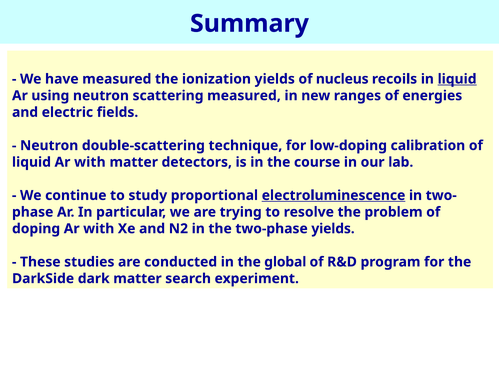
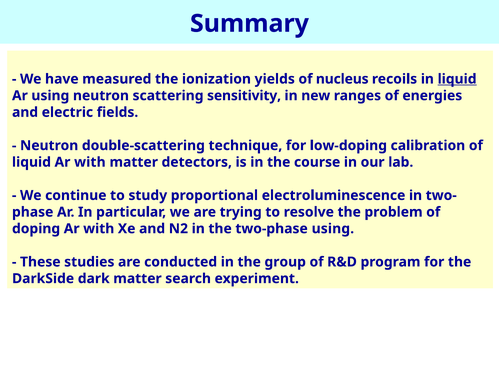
scattering measured: measured -> sensitivity (244, 96)
electroluminescence underline: present -> none (334, 196)
two-phase yields: yields -> using (333, 229)
global: global -> group (285, 262)
